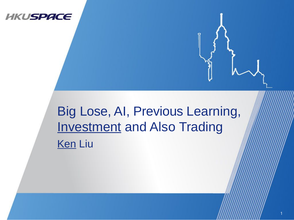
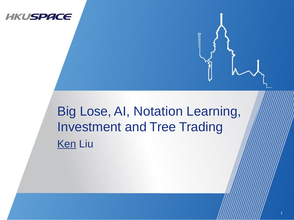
Previous: Previous -> Notation (158, 112)
Investment underline: present -> none (89, 127)
Also: Also -> Tree (163, 127)
